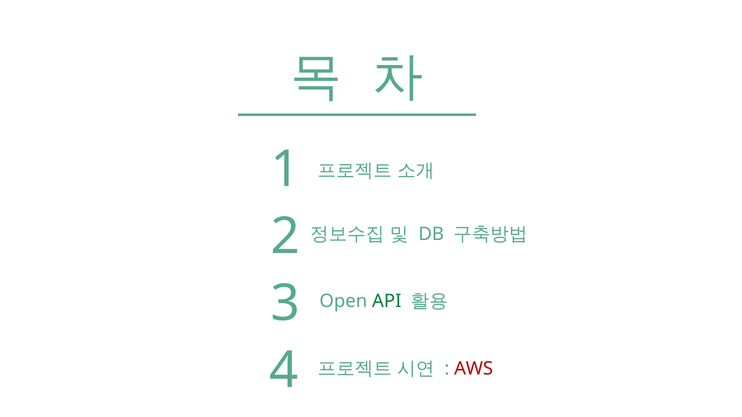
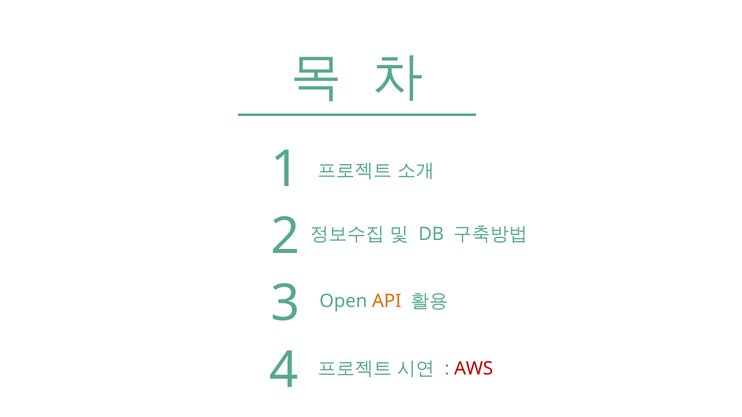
API colour: green -> orange (387, 302)
